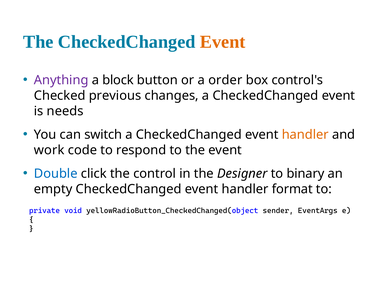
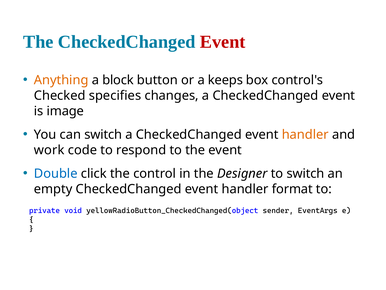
Event colour: orange -> red (223, 42)
Anything colour: purple -> orange (61, 80)
order: order -> keeps (225, 80)
previous: previous -> specifies (115, 95)
needs: needs -> image (65, 111)
to binary: binary -> switch (305, 173)
